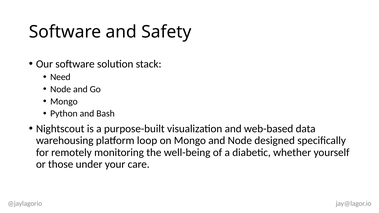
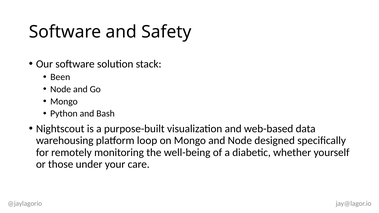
Need: Need -> Been (60, 77)
